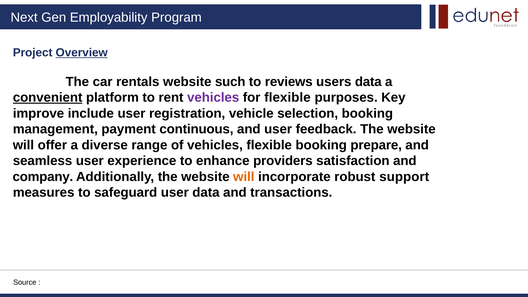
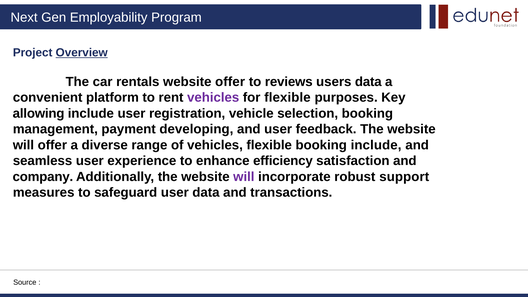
website such: such -> offer (230, 82)
convenient underline: present -> none (48, 98)
improve: improve -> allowing (39, 113)
continuous: continuous -> developing (196, 129)
booking prepare: prepare -> include (376, 145)
providers: providers -> efficiency (283, 161)
will colour: orange -> purple (244, 177)
